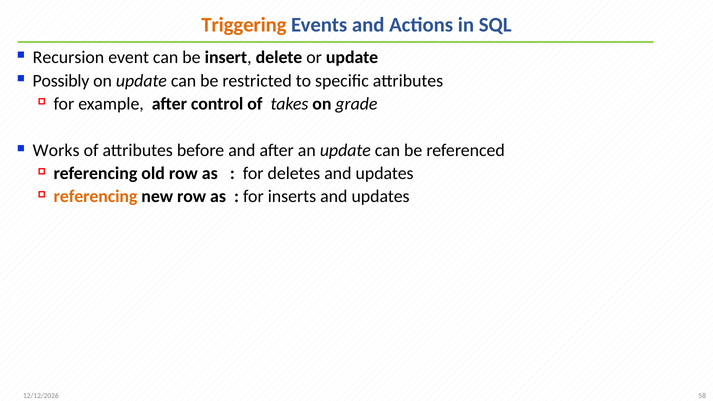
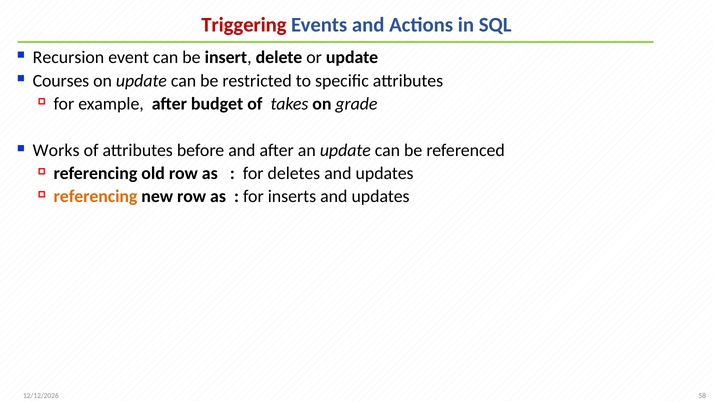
Triggering colour: orange -> red (244, 25)
Possibly: Possibly -> Courses (61, 81)
control: control -> budget (217, 104)
